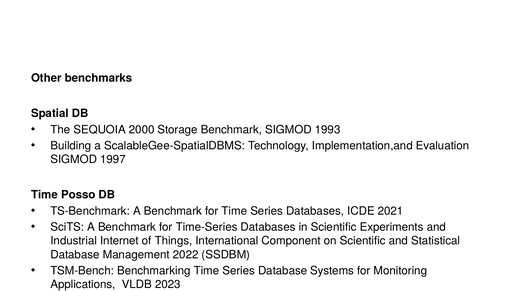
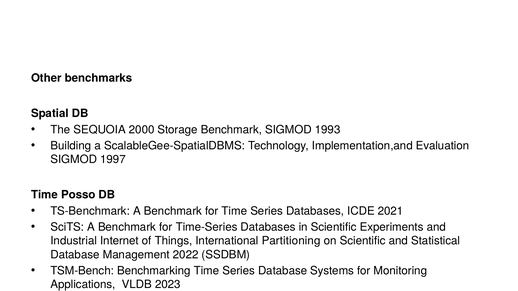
Component: Component -> Partitioning (291, 241)
